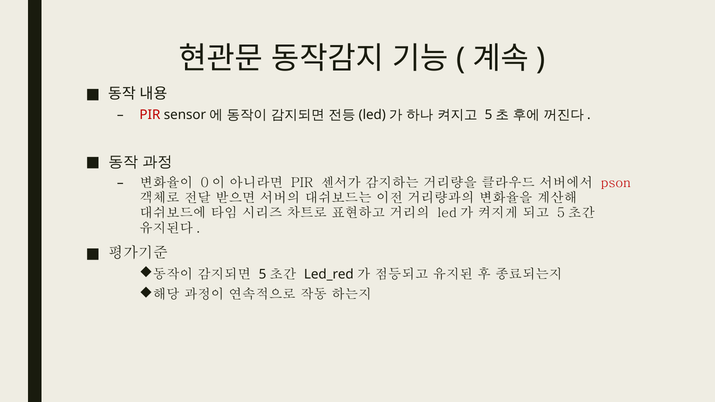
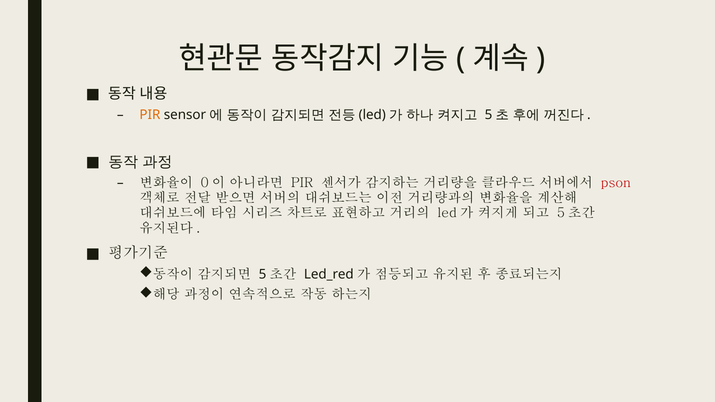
PIR colour: red -> orange (150, 115)
